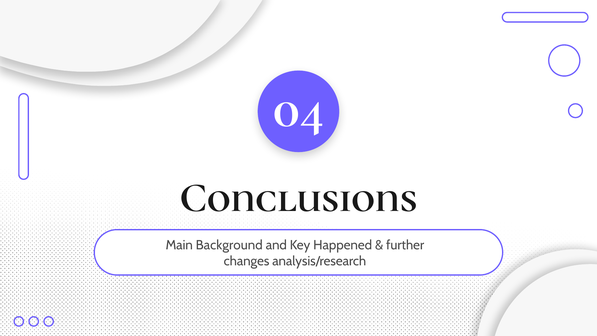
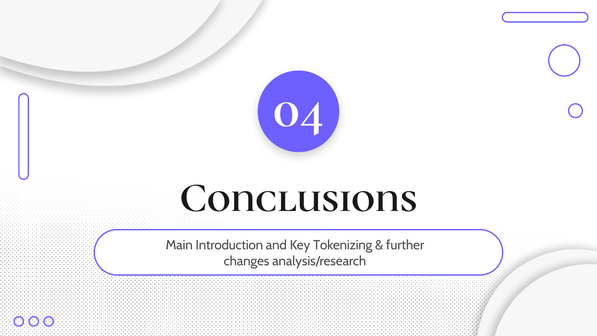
Background: Background -> Introduction (229, 245)
Happened: Happened -> Tokenizing (343, 245)
